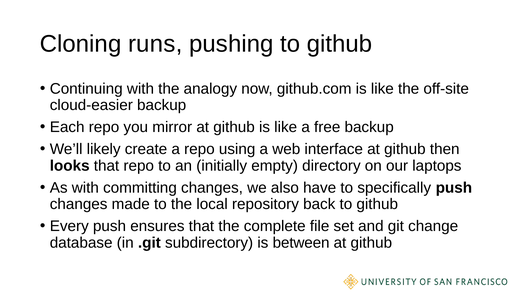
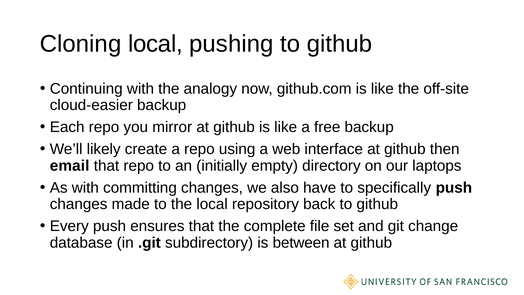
Cloning runs: runs -> local (155, 44)
looks: looks -> email (70, 166)
